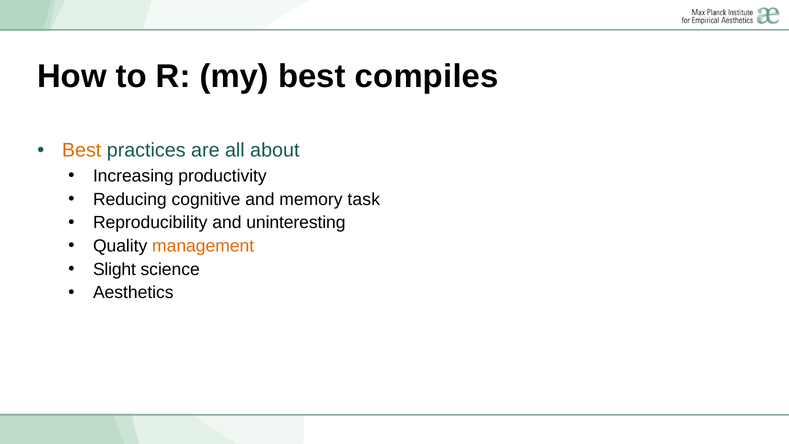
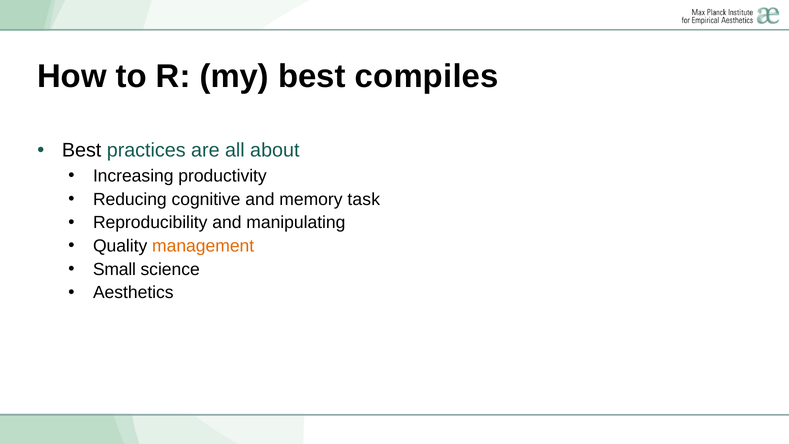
Best colour: orange -> black (82, 150)
uninteresting: uninteresting -> manipulating (296, 222)
Slight: Slight -> Small (114, 269)
